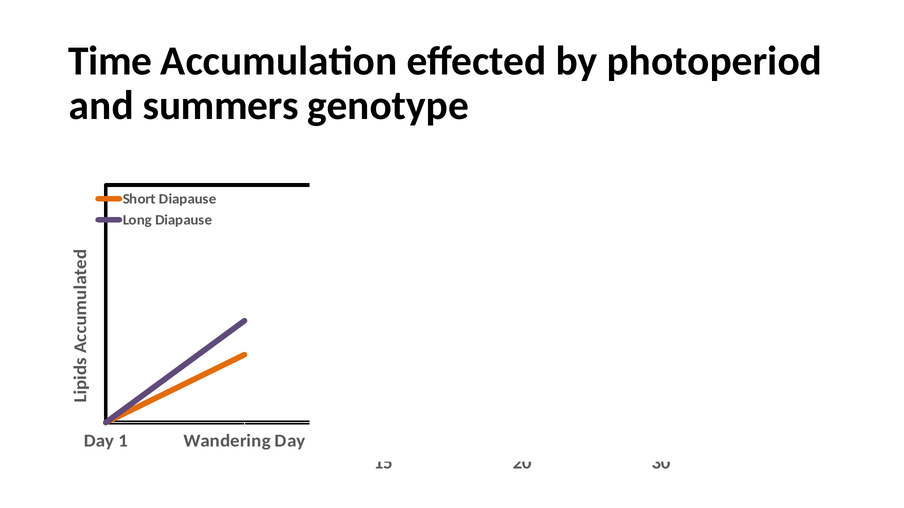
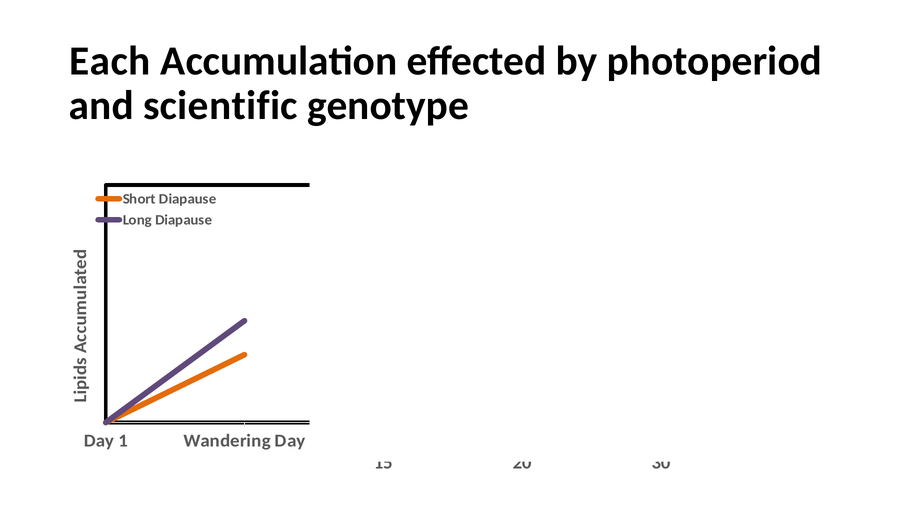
Time: Time -> Each (110, 61)
summers: summers -> scientific (220, 106)
